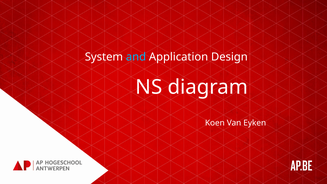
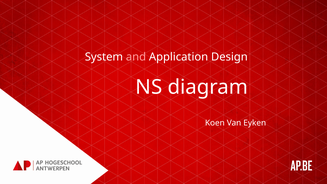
and colour: light blue -> pink (136, 57)
